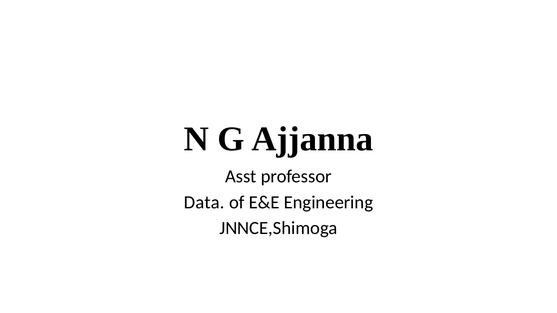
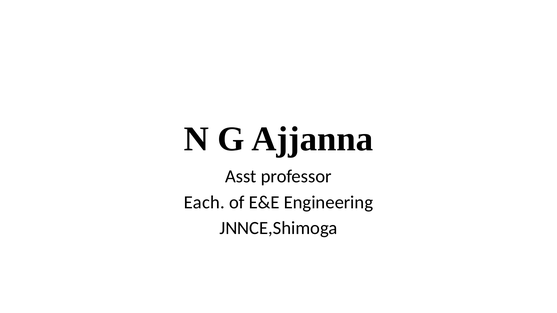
Data: Data -> Each (204, 202)
